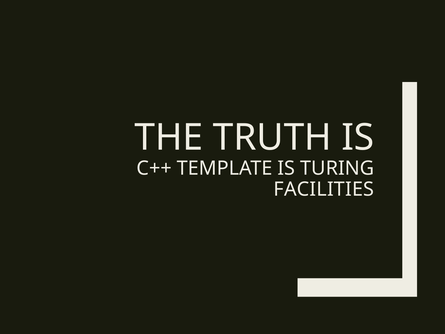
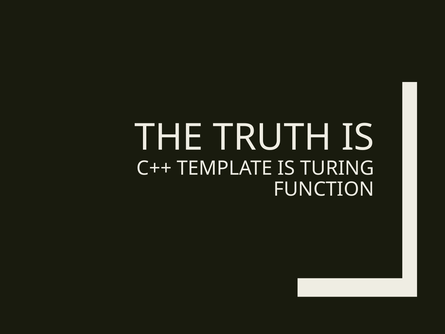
FACILITIES: FACILITIES -> FUNCTION (324, 189)
